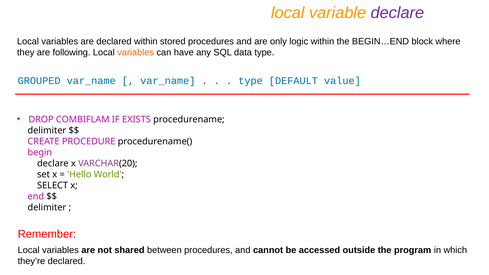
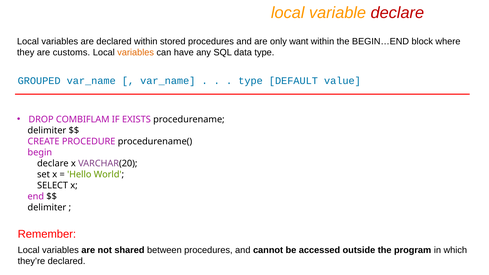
declare colour: purple -> red (397, 13)
logic: logic -> want (299, 42)
following: following -> customs (71, 53)
